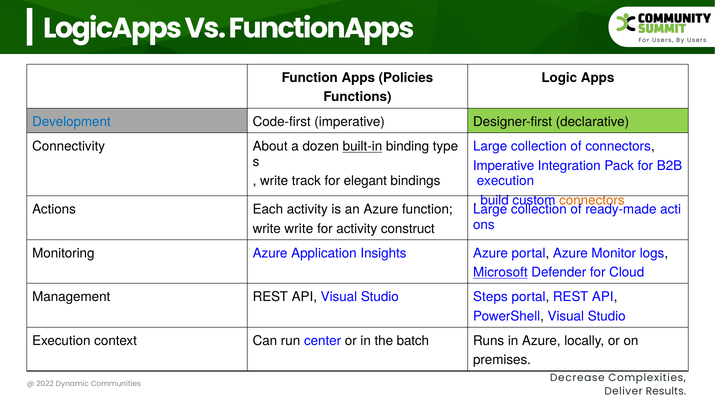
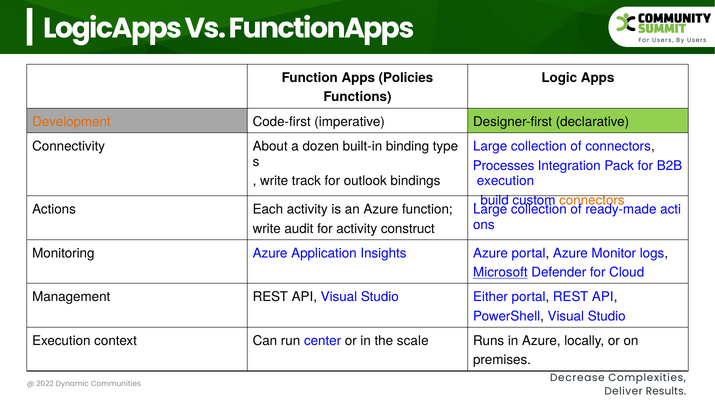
Development colour: blue -> orange (71, 122)
built-in underline: present -> none (362, 146)
Imperative: Imperative -> Processes (504, 166)
elegant: elegant -> outlook (365, 181)
write write: write -> audit (299, 229)
Steps: Steps -> Either (490, 297)
batch: batch -> scale (413, 341)
